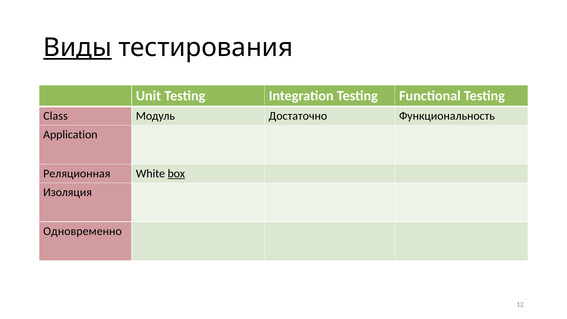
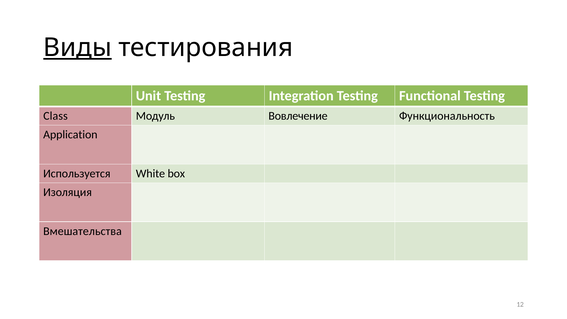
Достаточно: Достаточно -> Вовлечение (298, 116)
Реляционная: Реляционная -> Используется (77, 174)
box underline: present -> none (176, 174)
Одновременно: Одновременно -> Вмешательства (83, 231)
